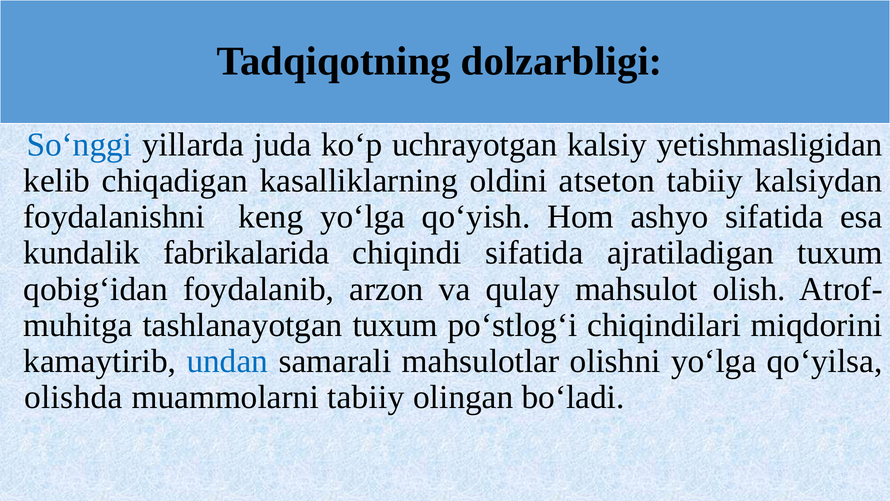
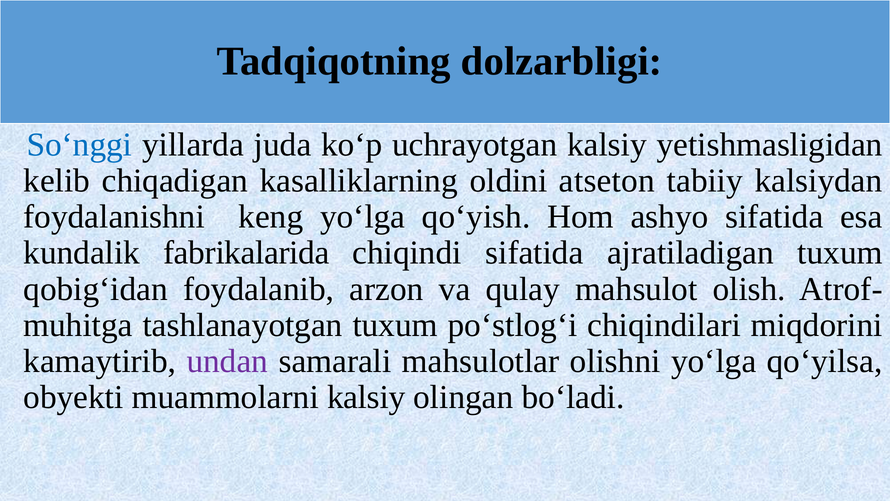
undan colour: blue -> purple (227, 361)
olishda: olishda -> obyekti (73, 397)
muammolarni tabiiy: tabiiy -> kalsiy (366, 397)
